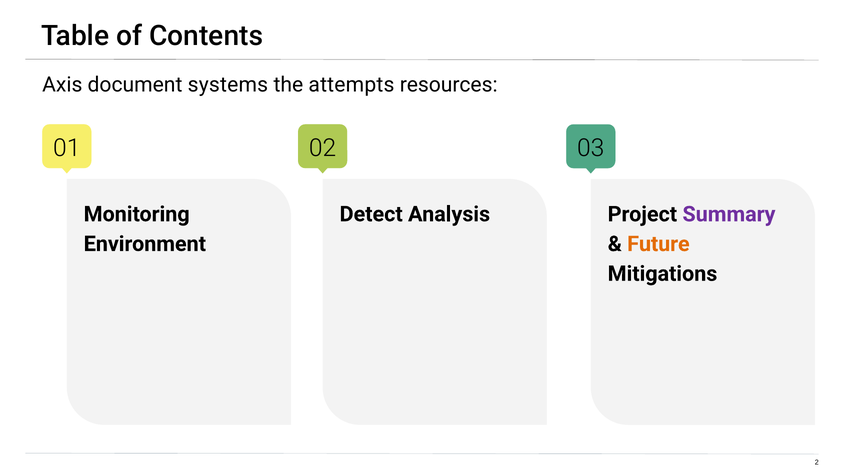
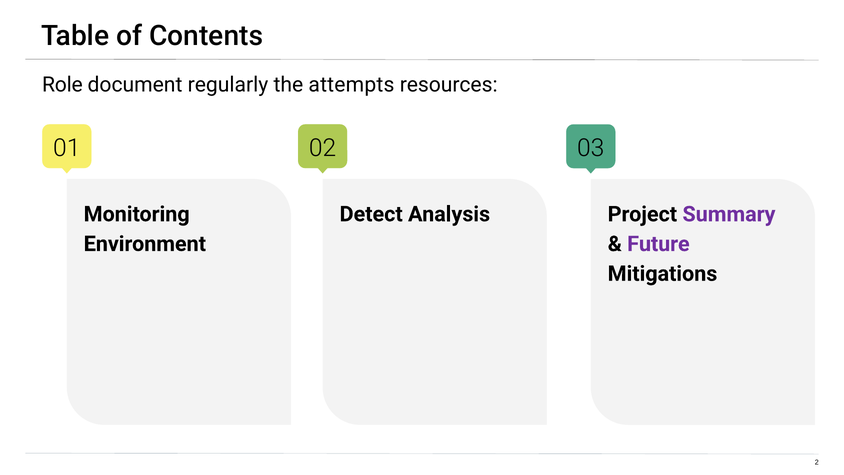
Axis: Axis -> Role (62, 85)
systems: systems -> regularly (228, 85)
Future colour: orange -> purple (658, 244)
